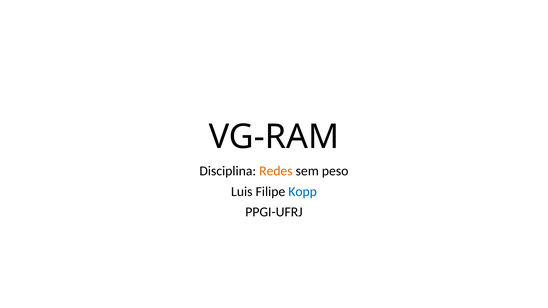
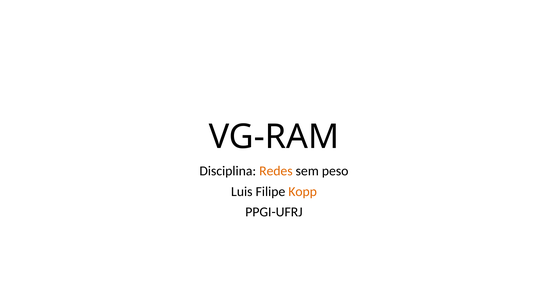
Kopp colour: blue -> orange (303, 192)
